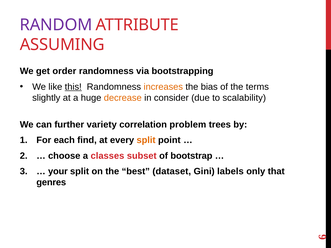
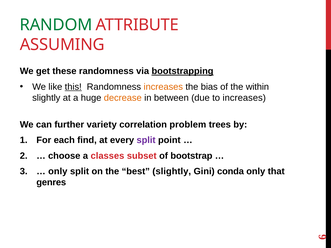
RANDOM colour: purple -> green (56, 25)
order: order -> these (64, 71)
bootstrapping underline: none -> present (183, 71)
terms: terms -> within (257, 87)
consider: consider -> between (171, 98)
to scalability: scalability -> increases (244, 98)
split colour: orange -> purple (146, 140)
your: your -> only (58, 172)
best dataset: dataset -> slightly (172, 172)
labels: labels -> conda (231, 172)
